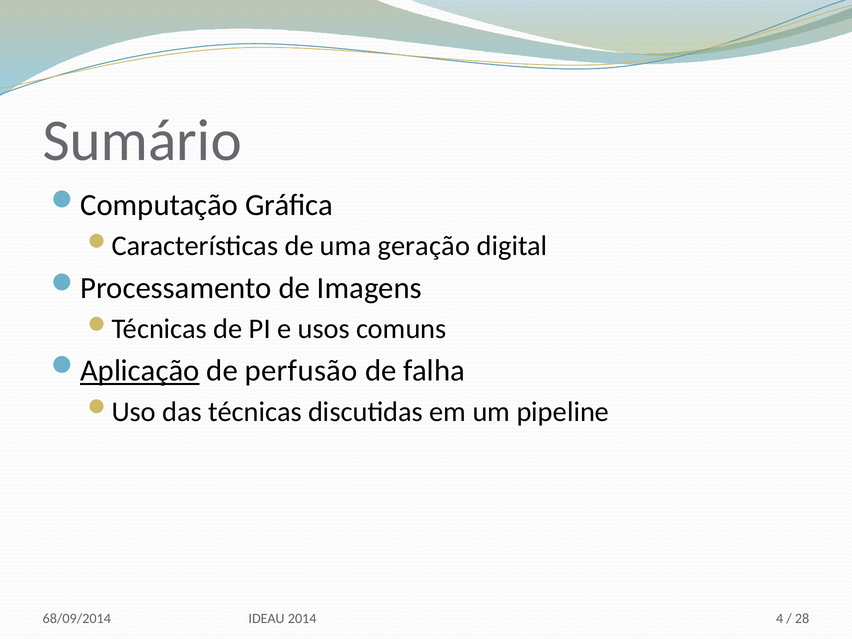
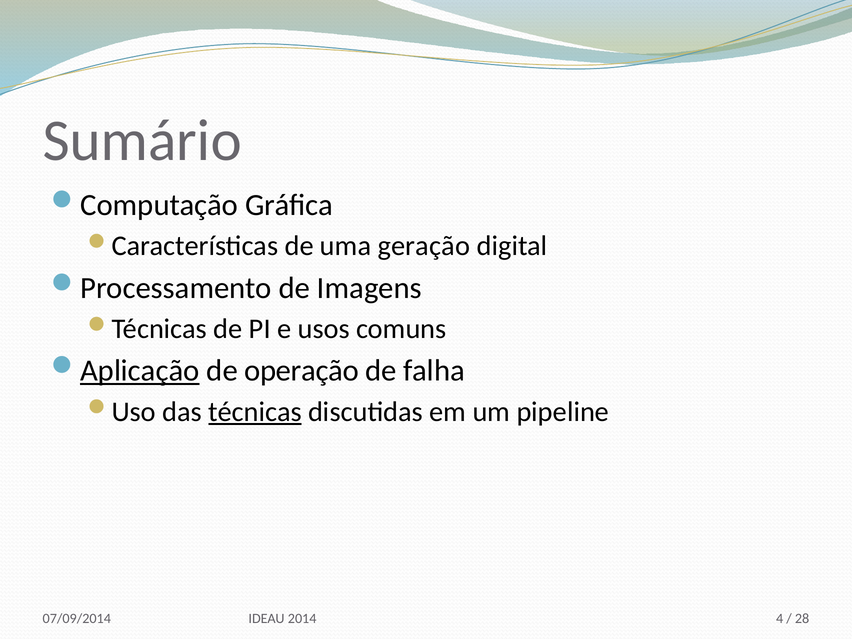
perfusão: perfusão -> operação (302, 371)
técnicas underline: none -> present (255, 412)
68/09/2014: 68/09/2014 -> 07/09/2014 (77, 619)
